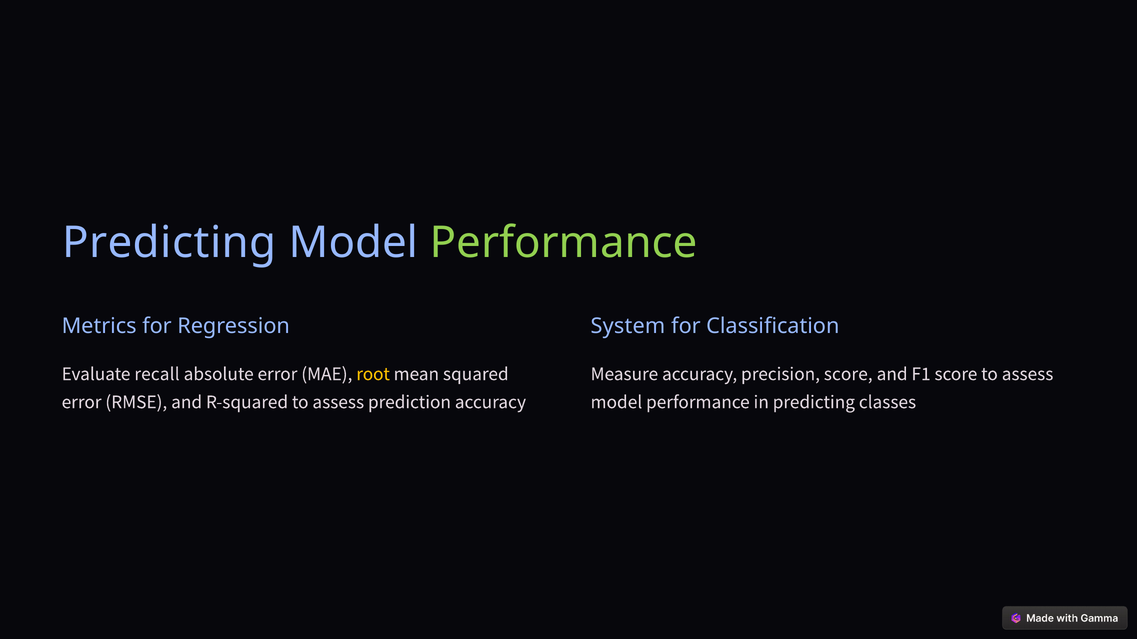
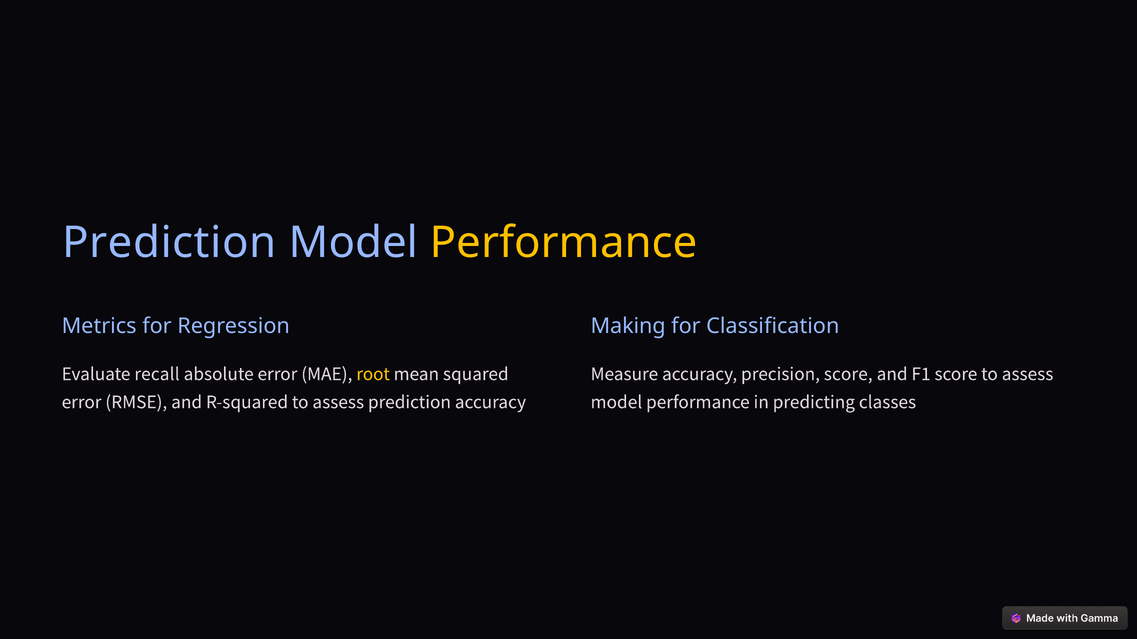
Predicting: Predicting -> Prediction (169, 243)
Performance colour: light green -> yellow (564, 243)
System: System -> Making (628, 326)
